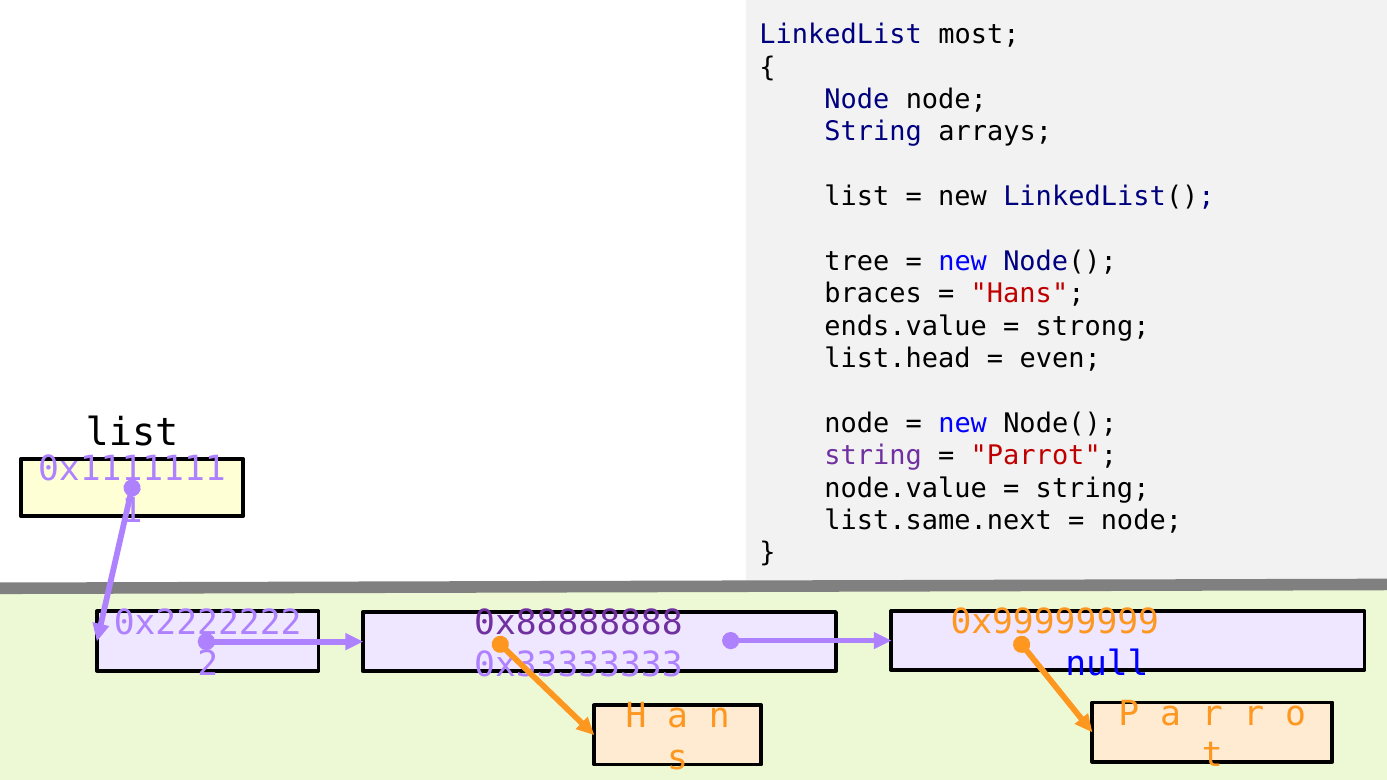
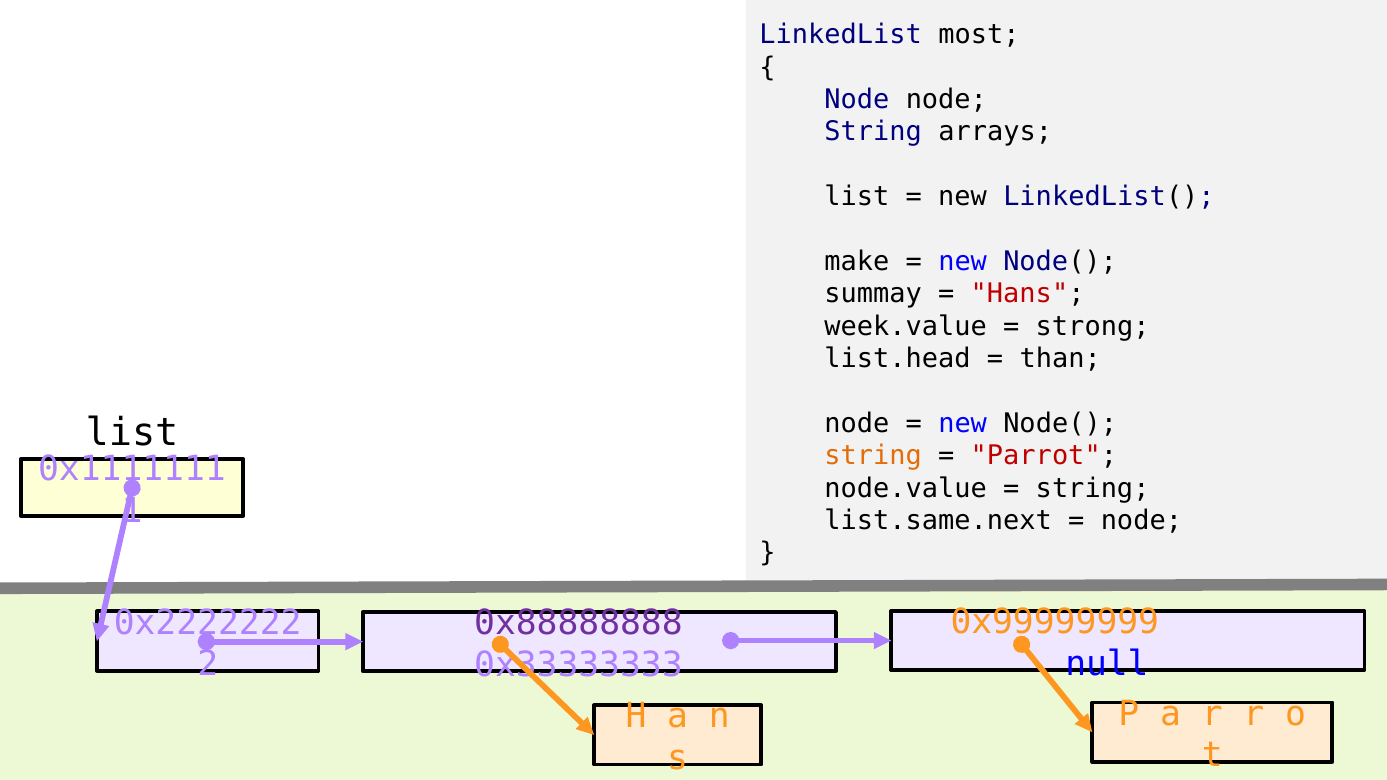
tree: tree -> make (857, 262)
braces: braces -> summay (873, 294)
ends.value: ends.value -> week.value (906, 326)
even: even -> than (1060, 359)
string colour: purple -> orange (873, 456)
